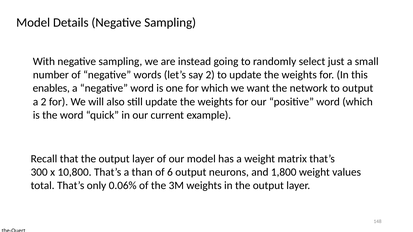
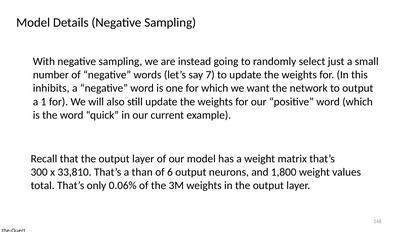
say 2: 2 -> 7 (210, 75)
enables: enables -> inhibits (51, 88)
a 2: 2 -> 1 (44, 102)
10,800: 10,800 -> 33,810 (75, 172)
